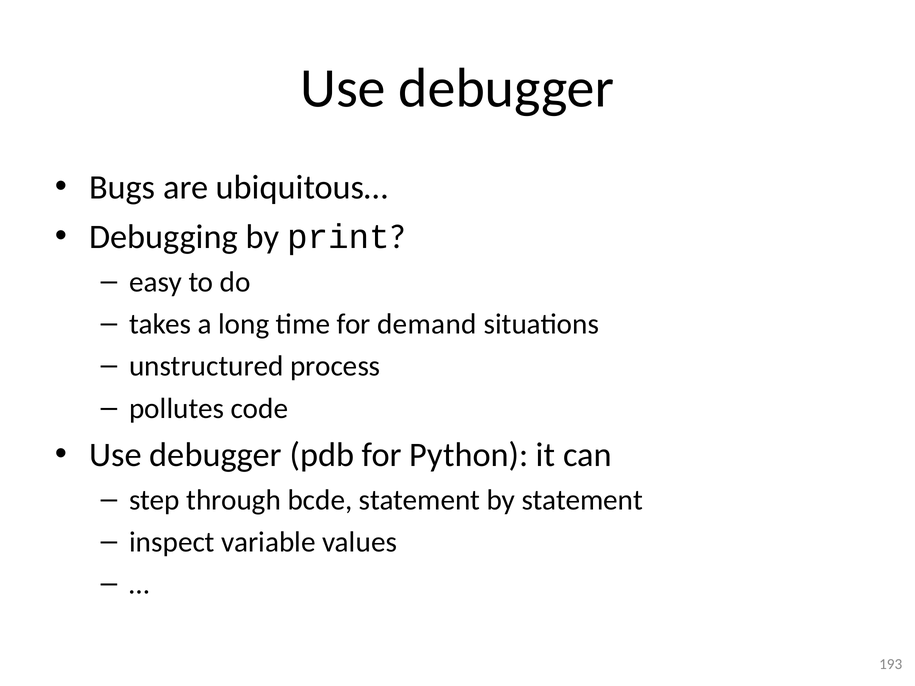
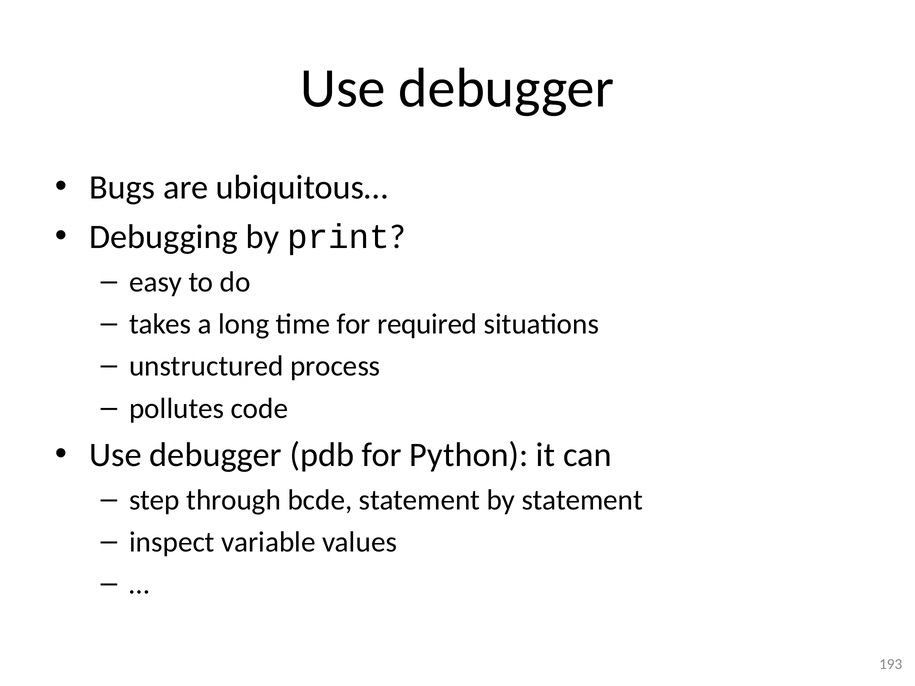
demand: demand -> required (427, 324)
